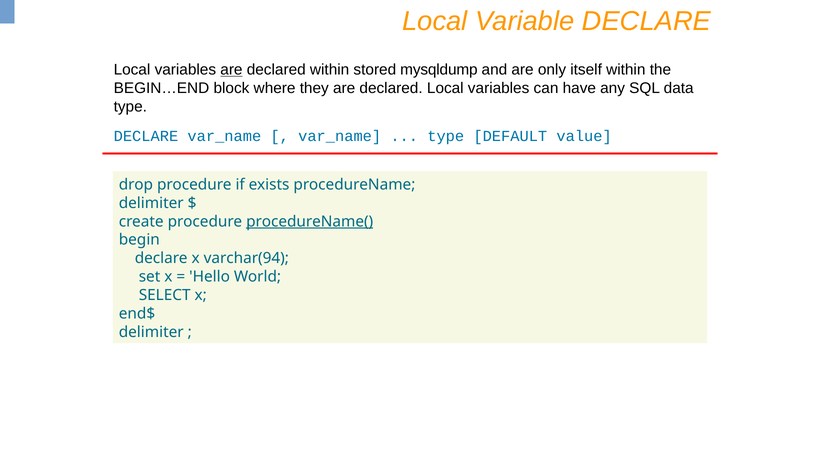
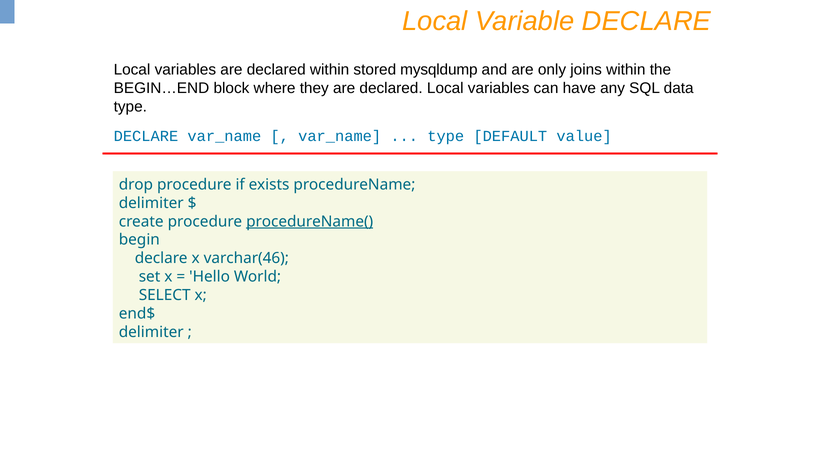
are underline: present -> none (231, 70)
itself: itself -> joins (586, 70)
varchar(94: varchar(94 -> varchar(46 (246, 258)
